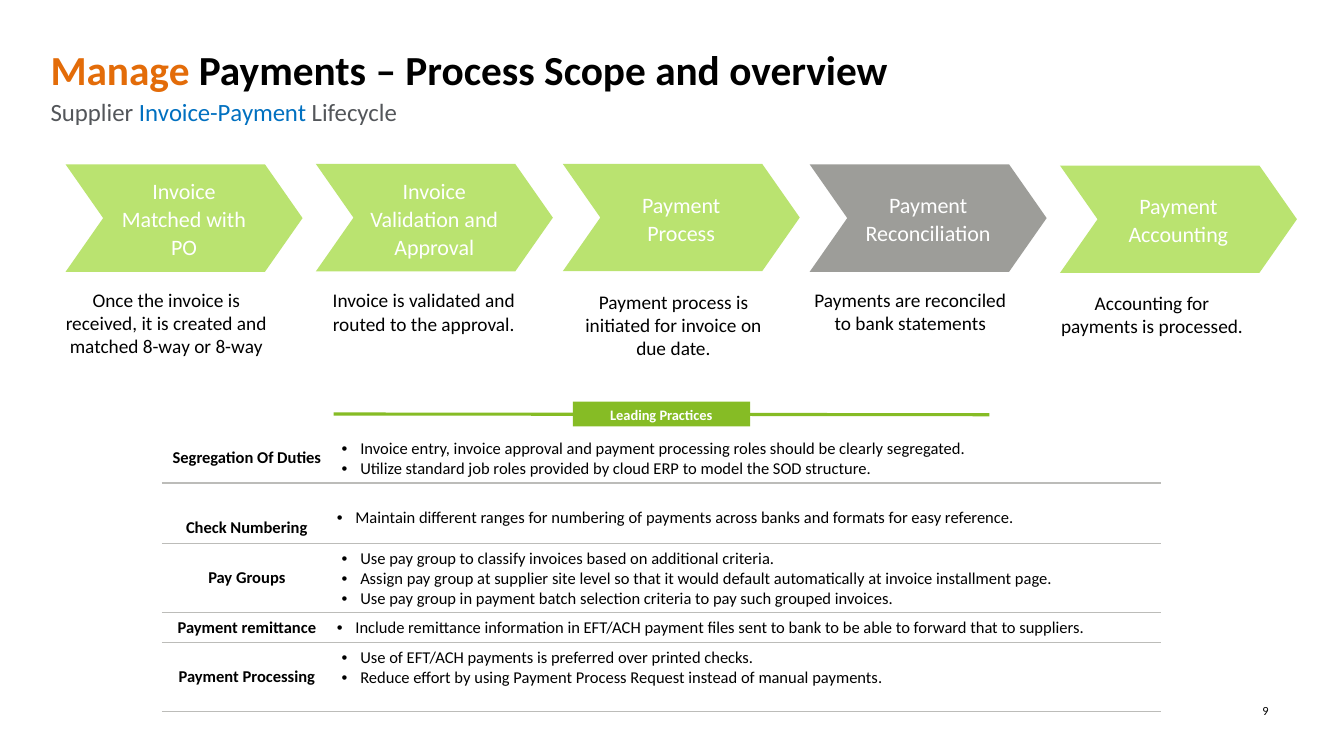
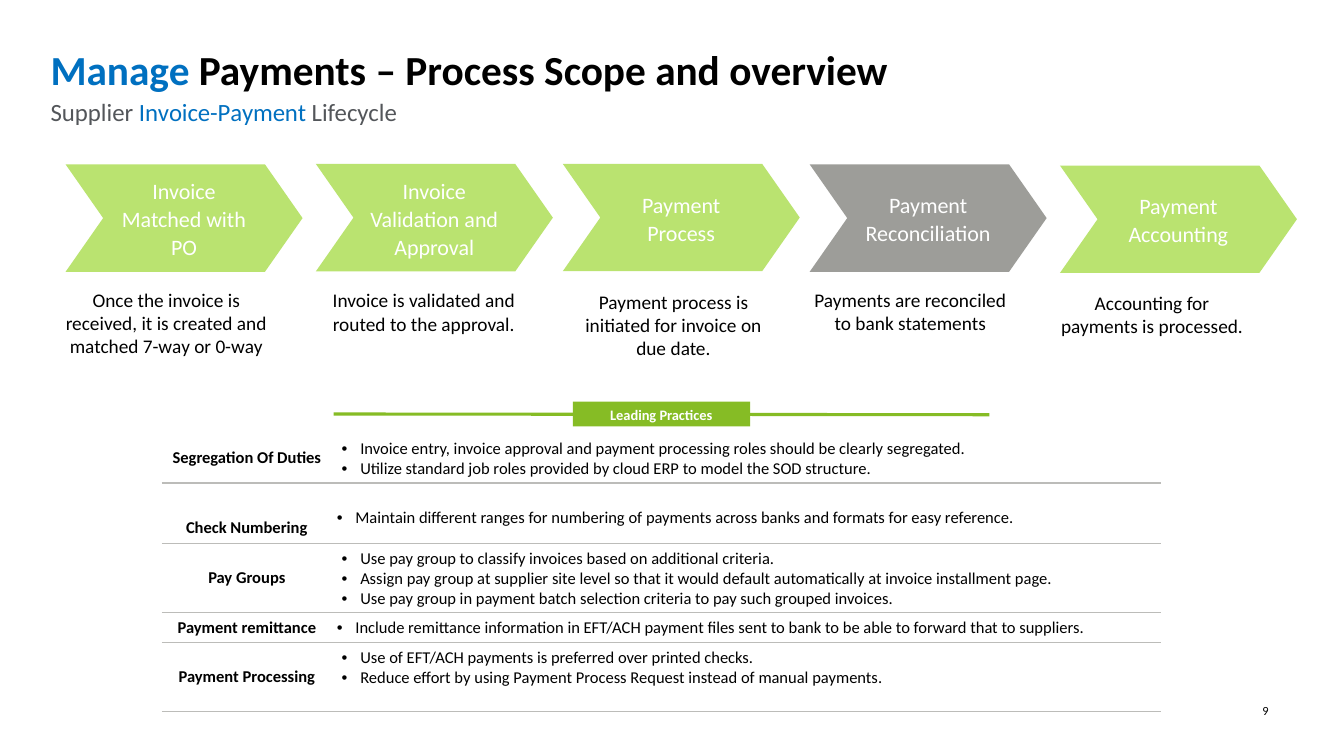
Manage colour: orange -> blue (120, 72)
matched 8-way: 8-way -> 7-way (166, 348)
or 8-way: 8-way -> 0-way (239, 348)
